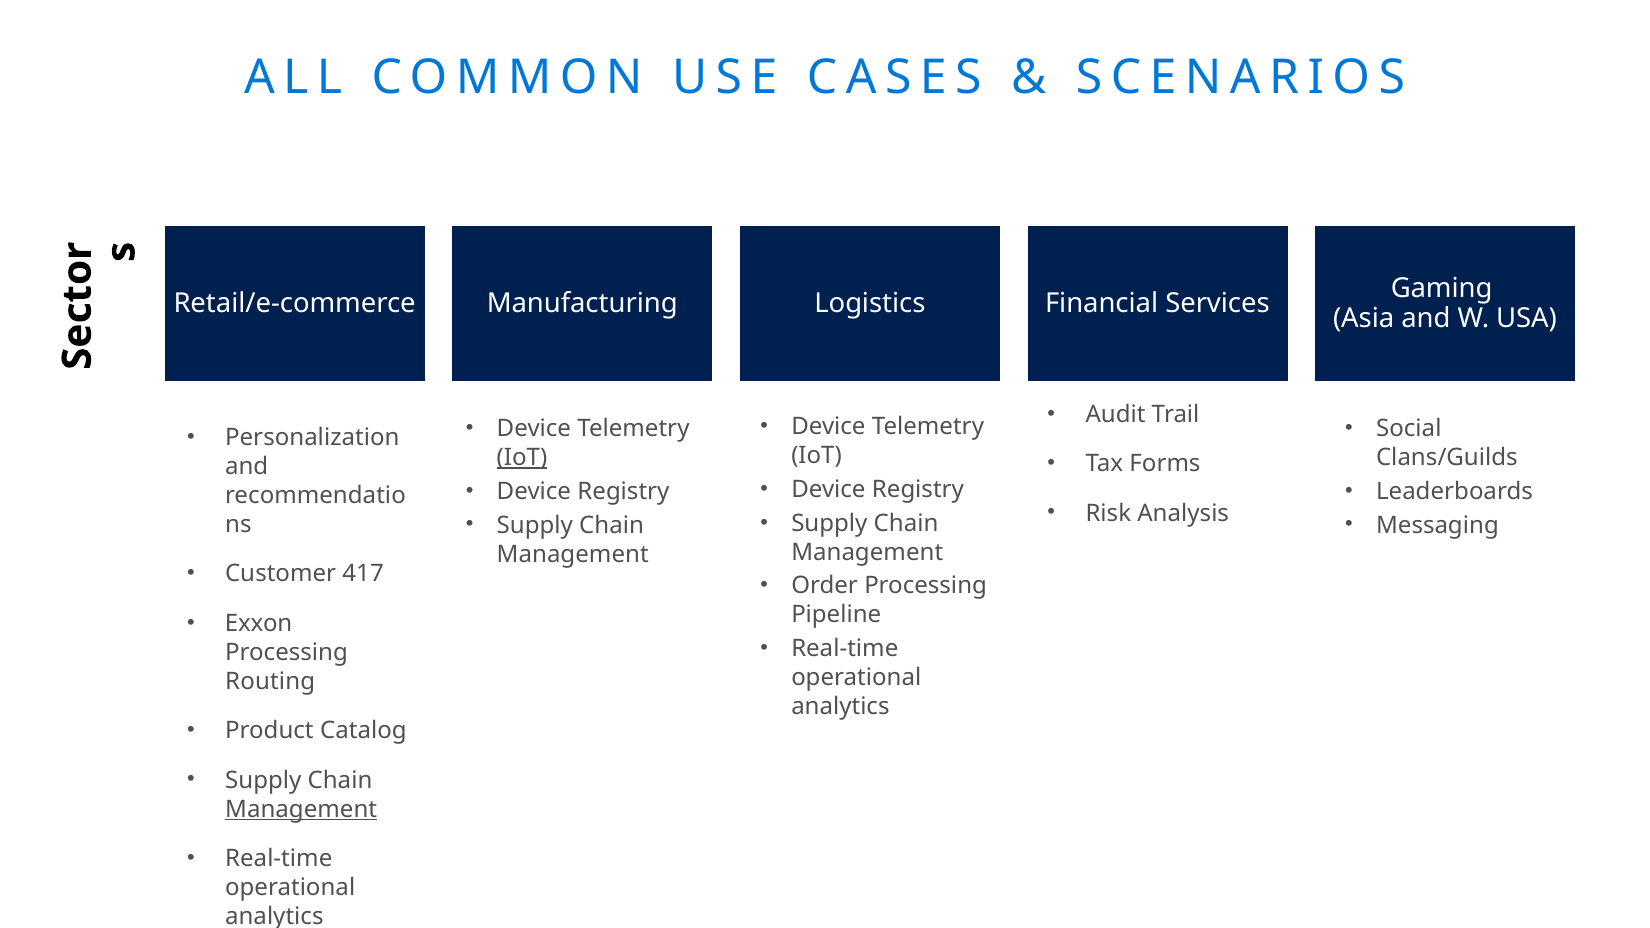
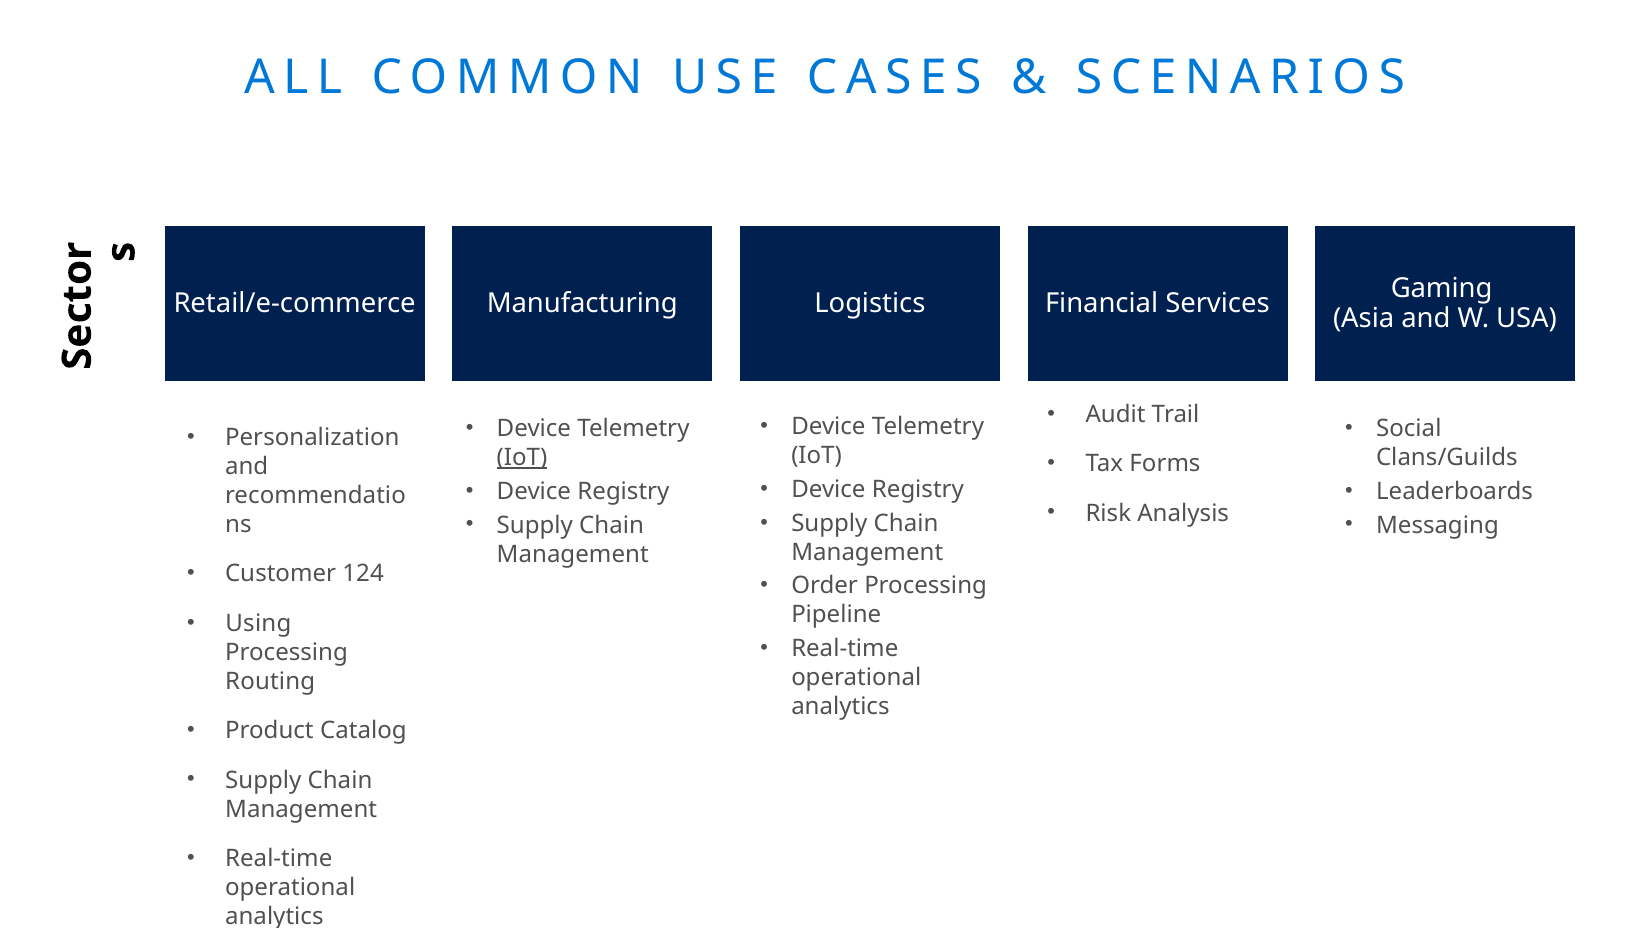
417: 417 -> 124 (363, 574)
Exxon: Exxon -> Using (258, 624)
Management underline: present -> none (301, 809)
